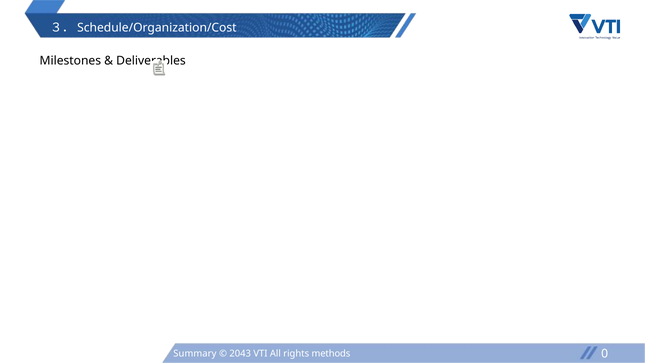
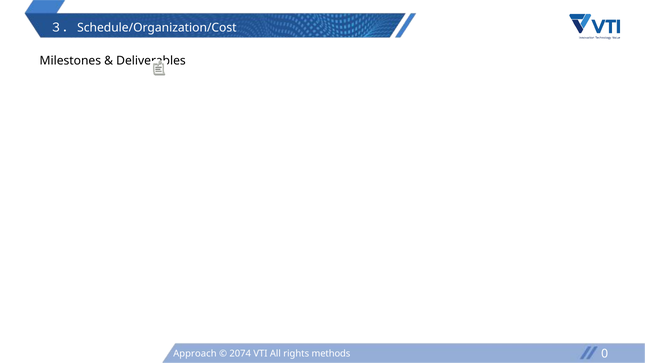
Summary: Summary -> Approach (195, 354)
2043: 2043 -> 2074 (240, 354)
